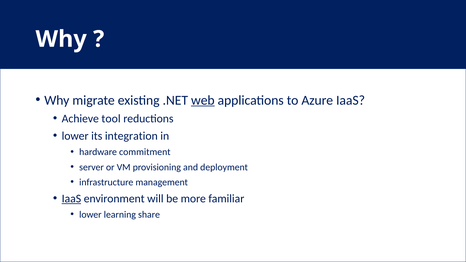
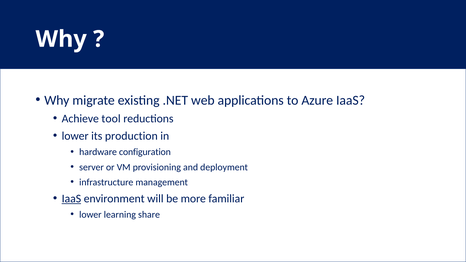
web underline: present -> none (203, 100)
integration: integration -> production (131, 136)
commitment: commitment -> configuration (145, 152)
